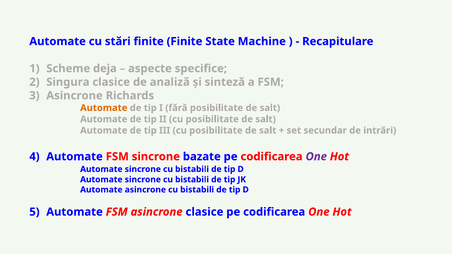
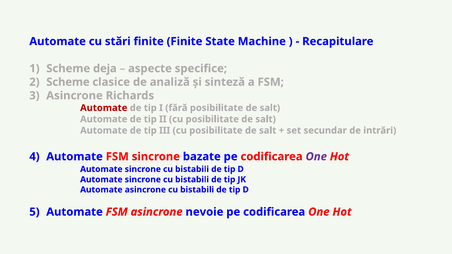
Singura: Singura -> Scheme (68, 82)
Automate colour: orange -> red (104, 108)
asincrone clasice: clasice -> nevoie (204, 212)
